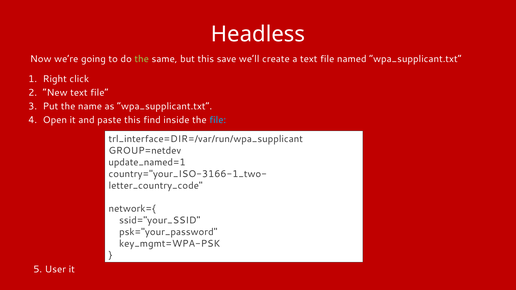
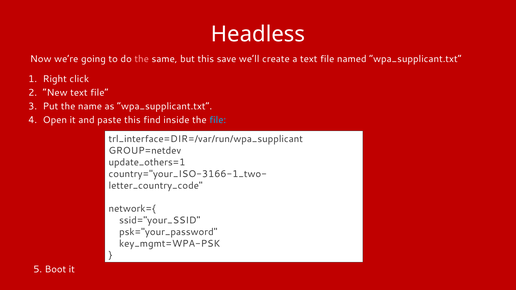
the colour: light green -> pink (142, 59)
update_named=1: update_named=1 -> update_others=1 (147, 162)
User: User -> Boot (55, 269)
